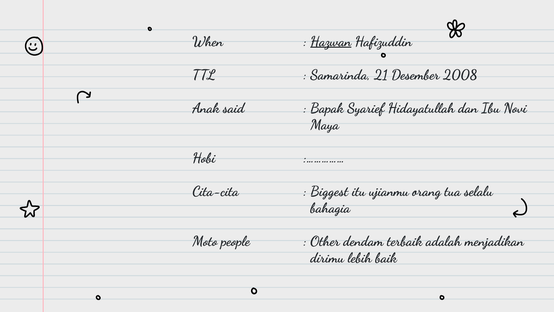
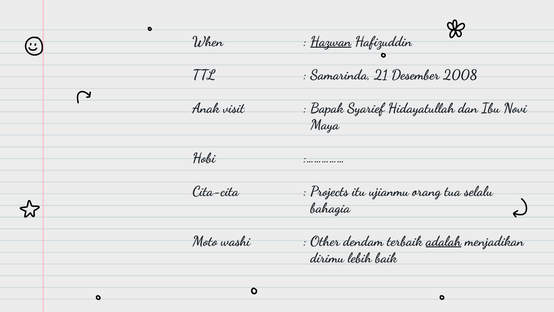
said: said -> visit (234, 108)
Biggest: Biggest -> Projects (329, 191)
people: people -> washi (235, 241)
adalah underline: none -> present (444, 241)
